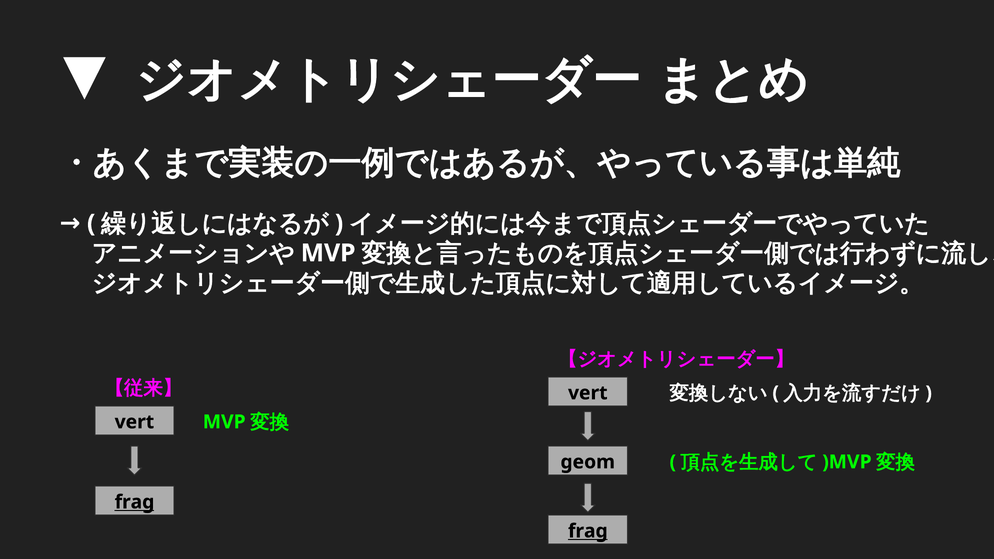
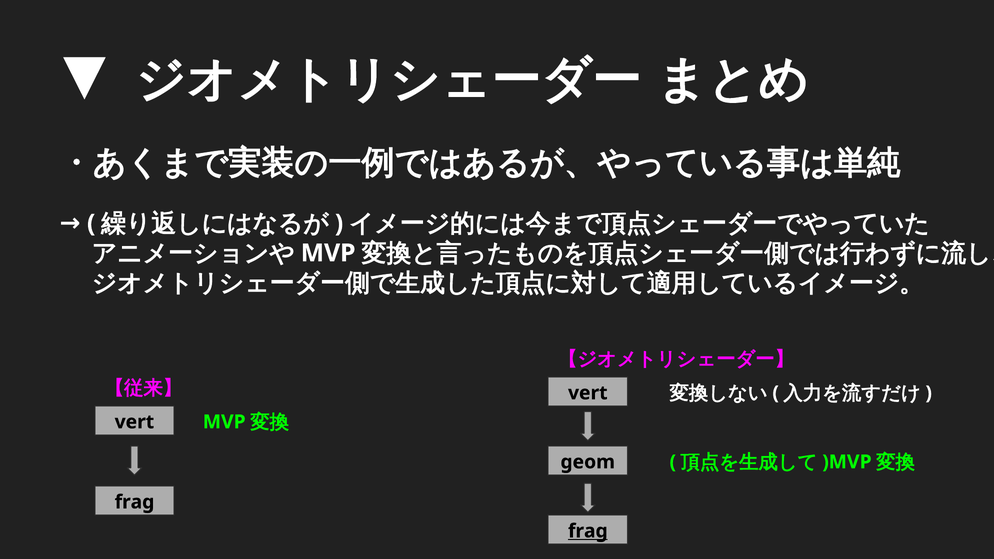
frag underline: present -> none (134, 502)
